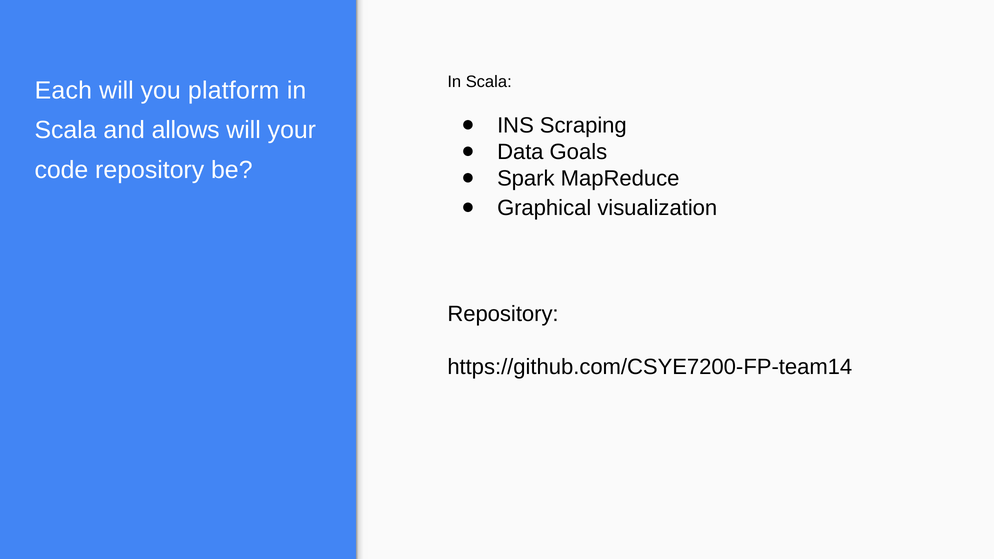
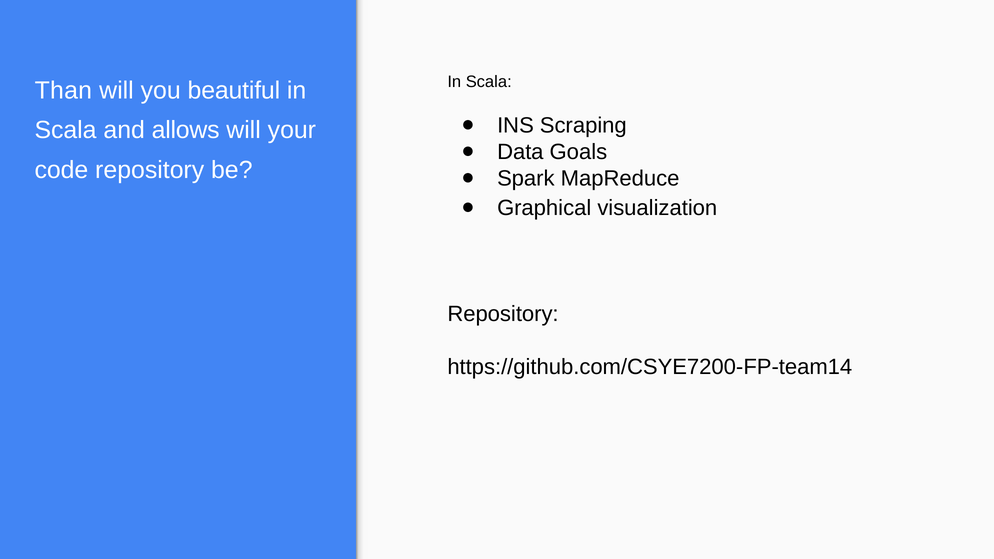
Each: Each -> Than (63, 91)
platform: platform -> beautiful (234, 91)
